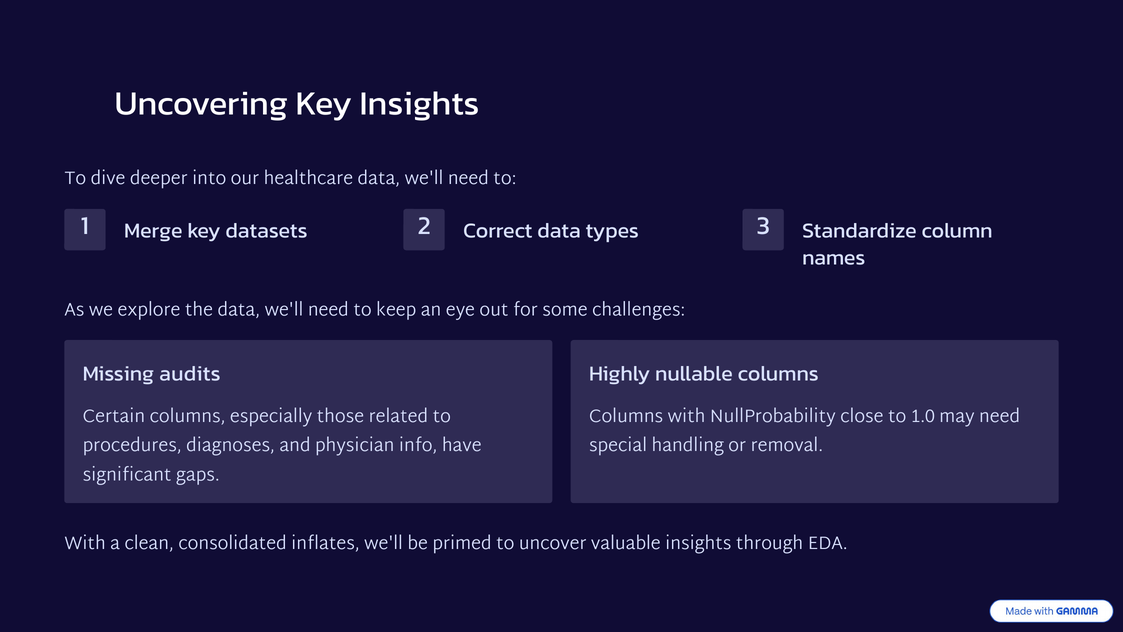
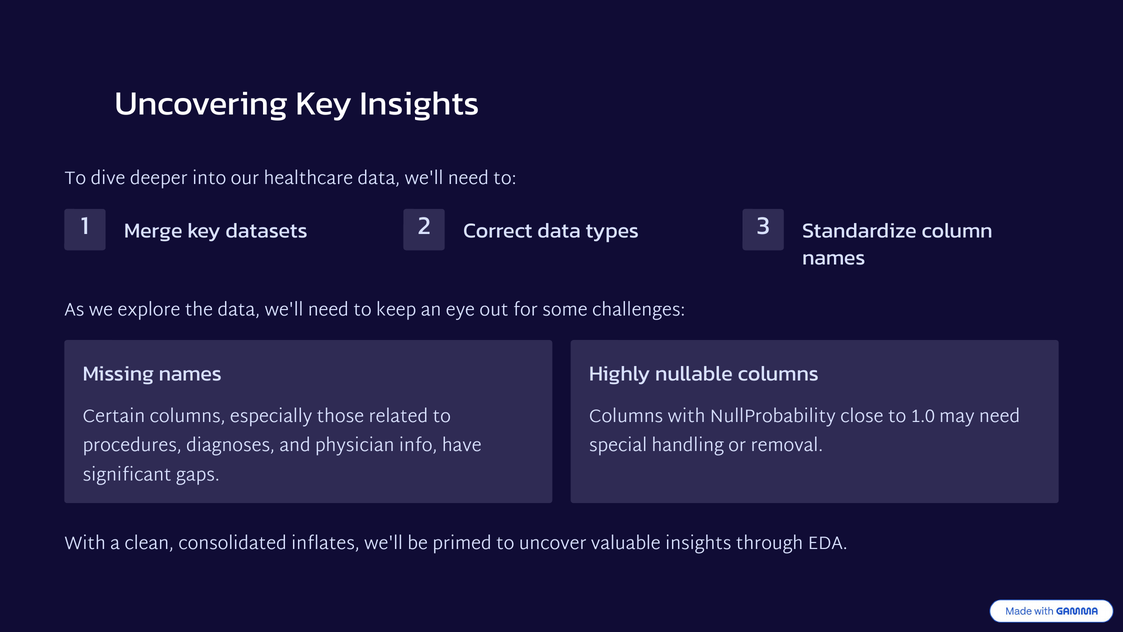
Missing audits: audits -> names (190, 374)
